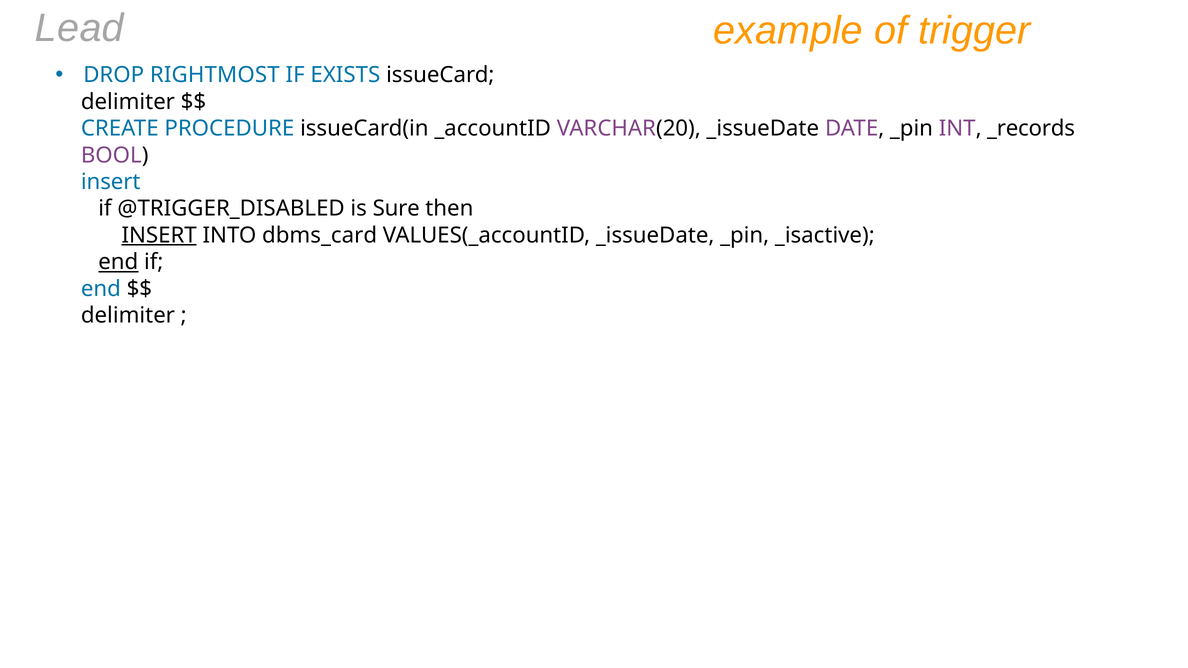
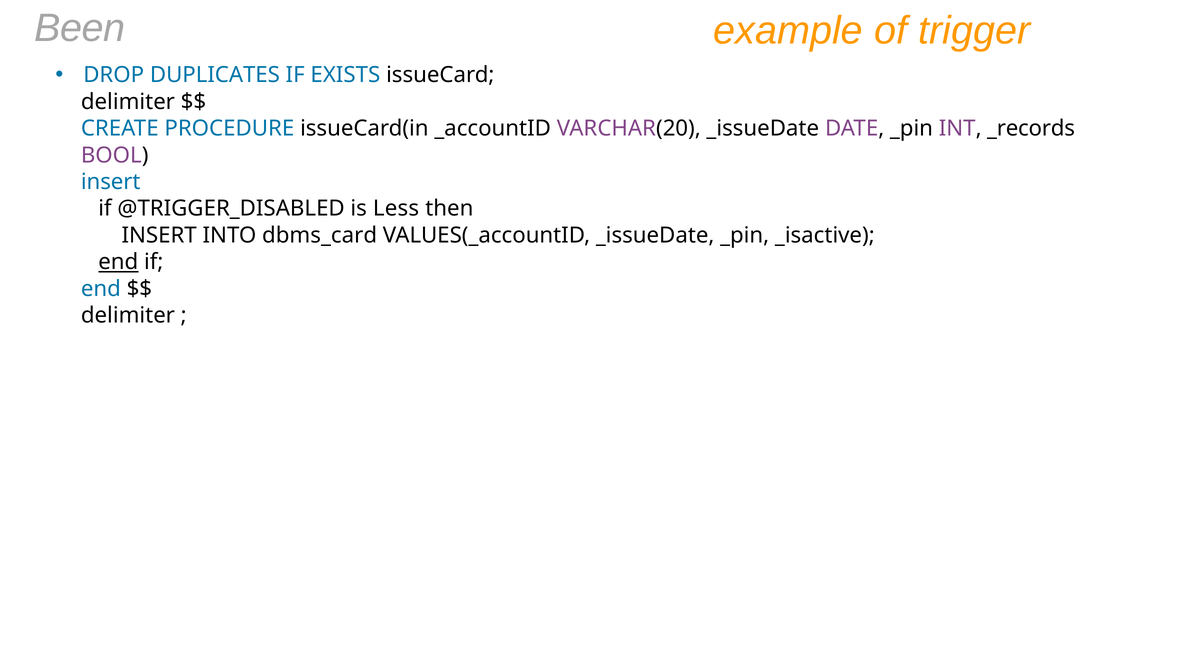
Lead: Lead -> Been (80, 28)
RIGHTMOST: RIGHTMOST -> DUPLICATES (215, 75)
Sure: Sure -> Less (396, 209)
INSERT underline: present -> none (159, 235)
